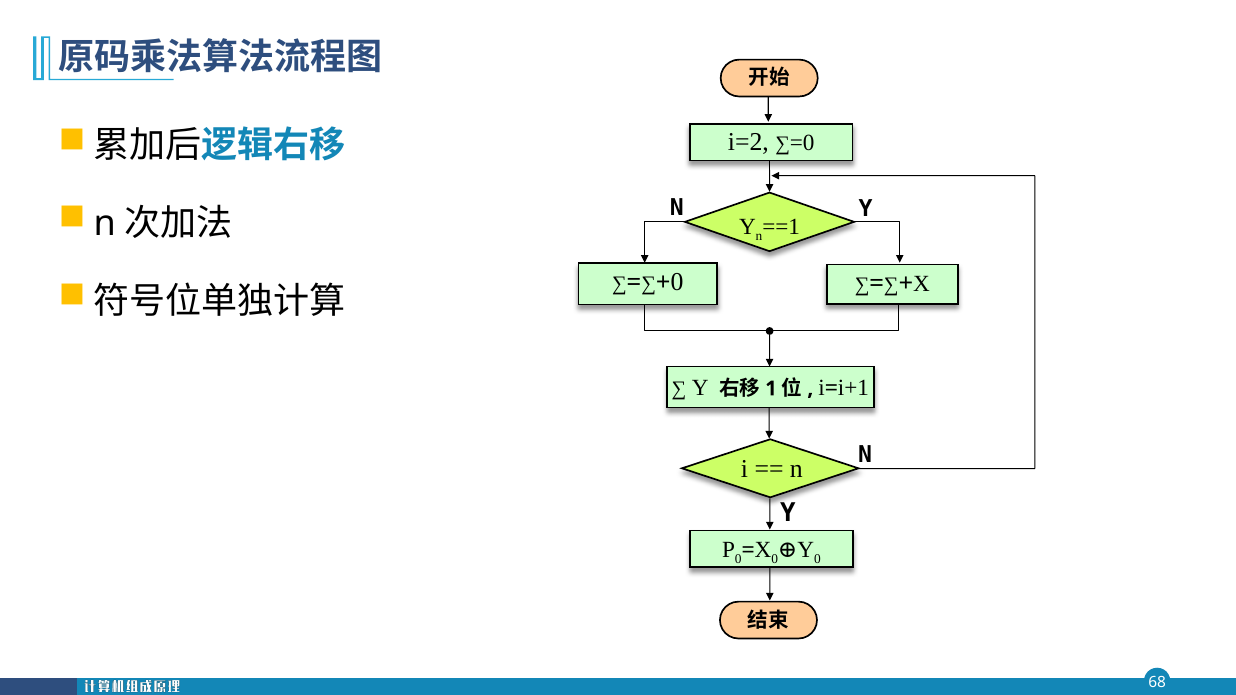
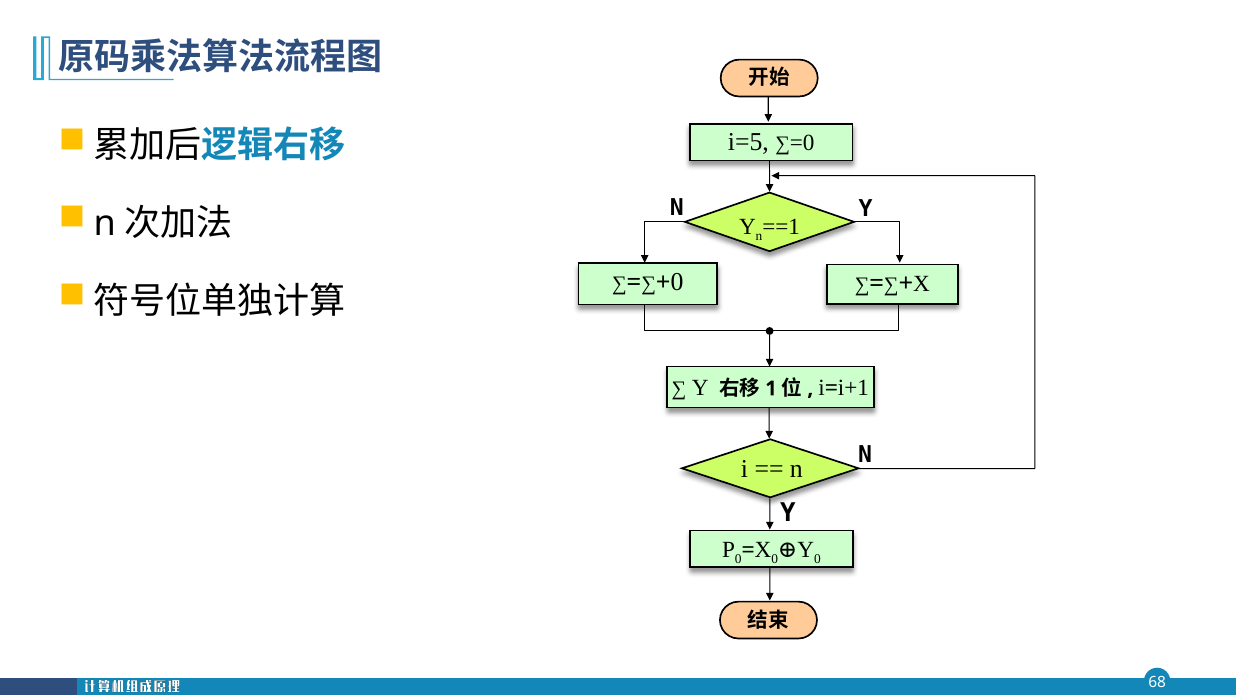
i=2: i=2 -> i=5 (748, 142)
